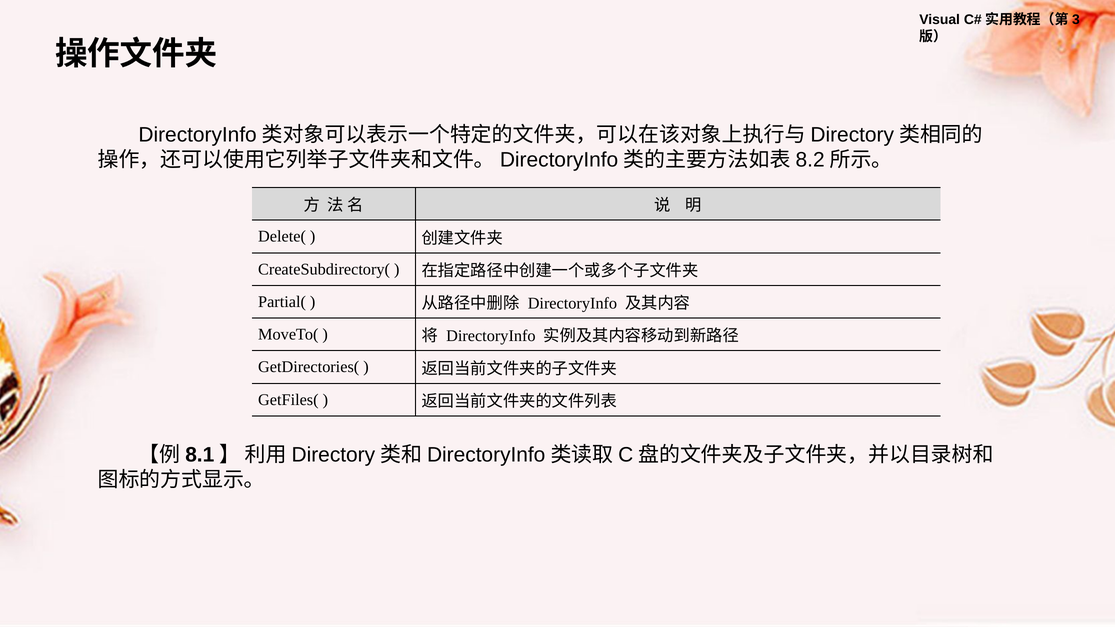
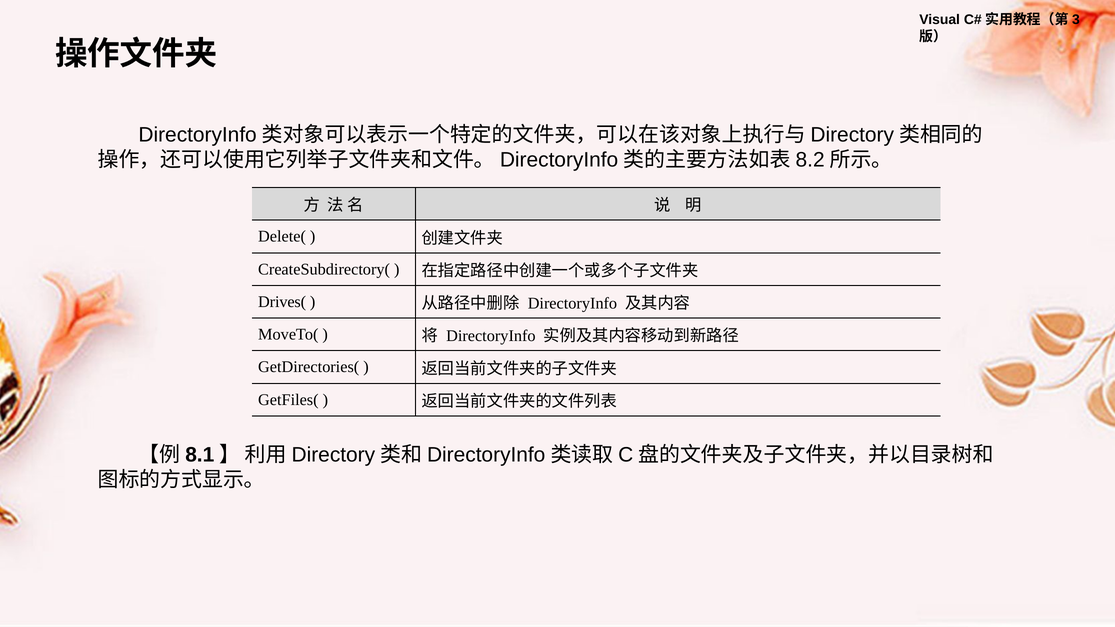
Partial(: Partial( -> Drives( (282, 302)
